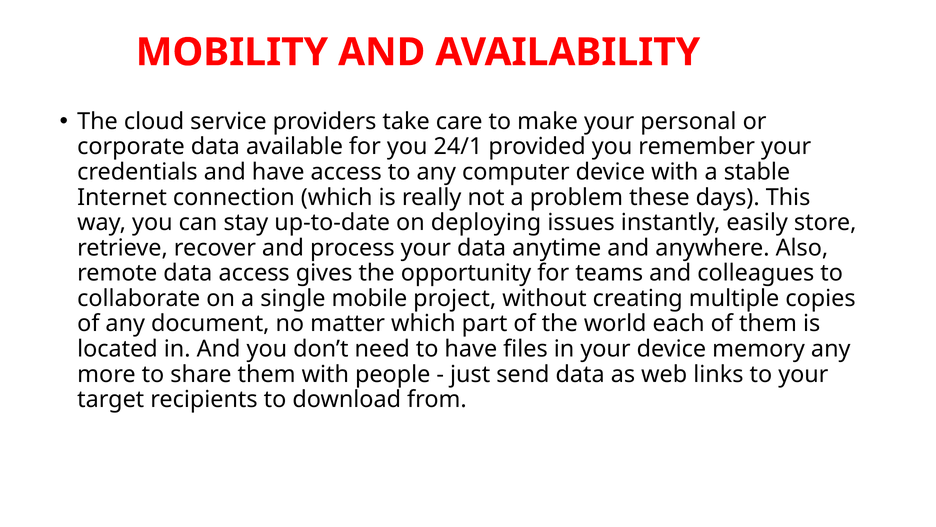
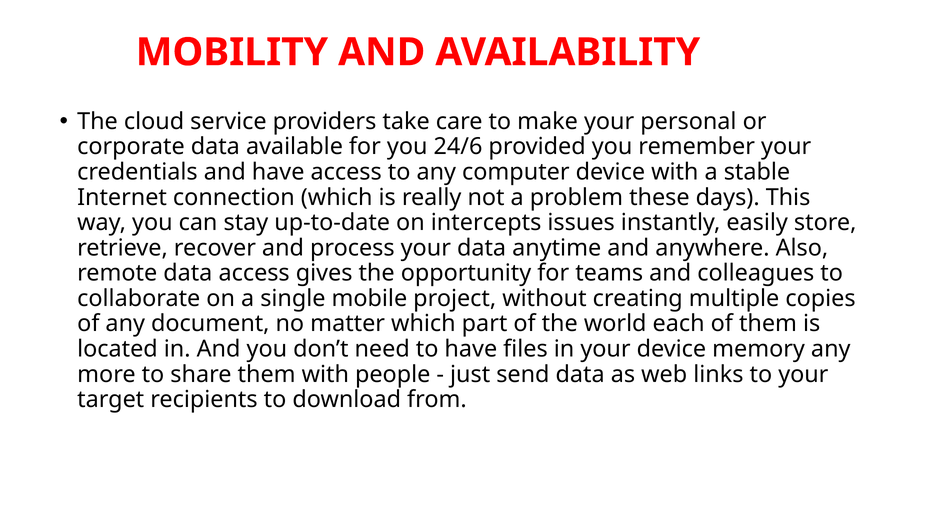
24/1: 24/1 -> 24/6 (458, 147)
deploying: deploying -> intercepts (486, 222)
